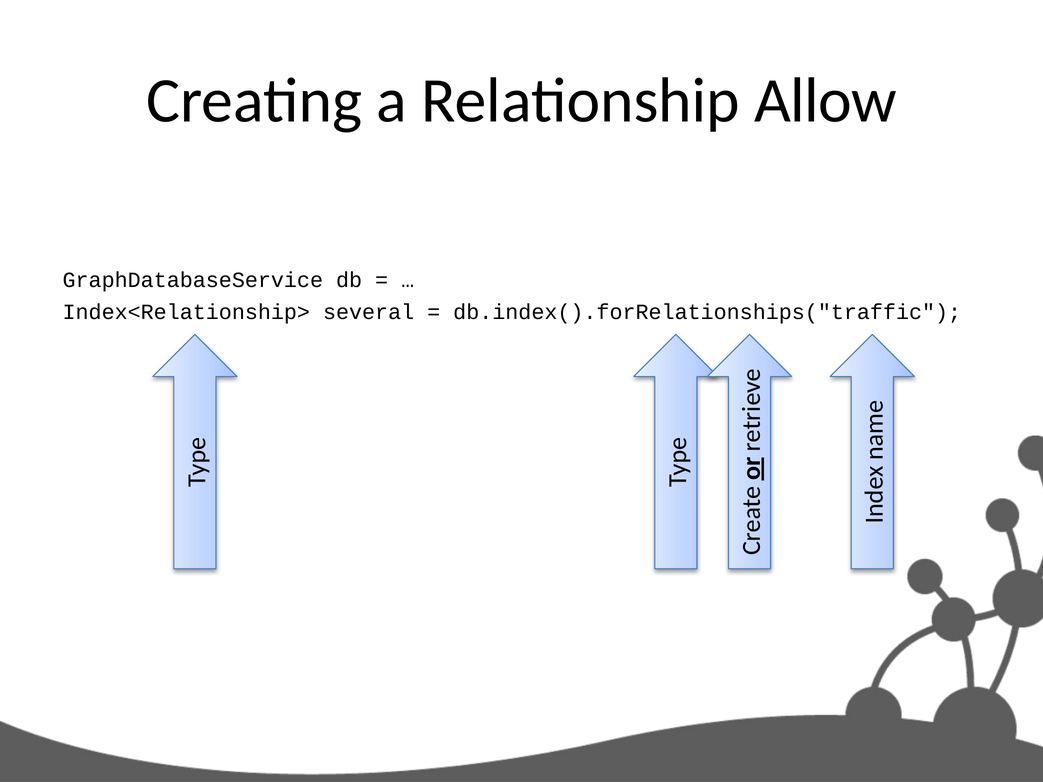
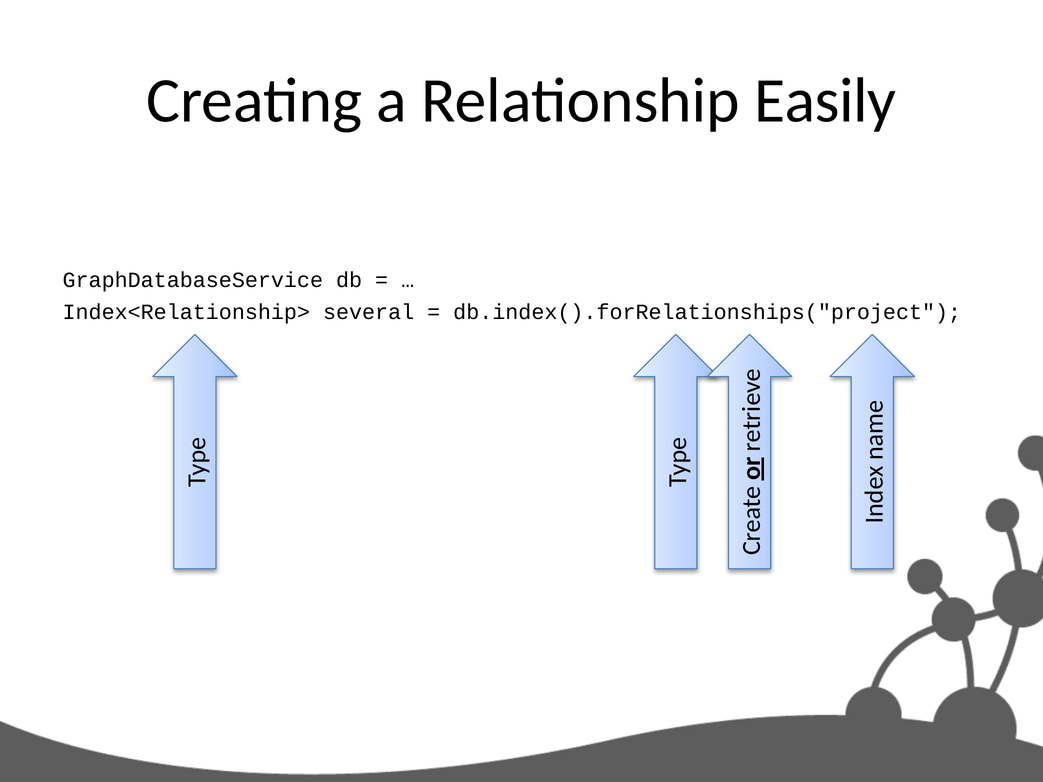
Allow: Allow -> Easily (825, 101)
db.index().forRelationships("traffic: db.index().forRelationships("traffic -> db.index().forRelationships("project (707, 312)
